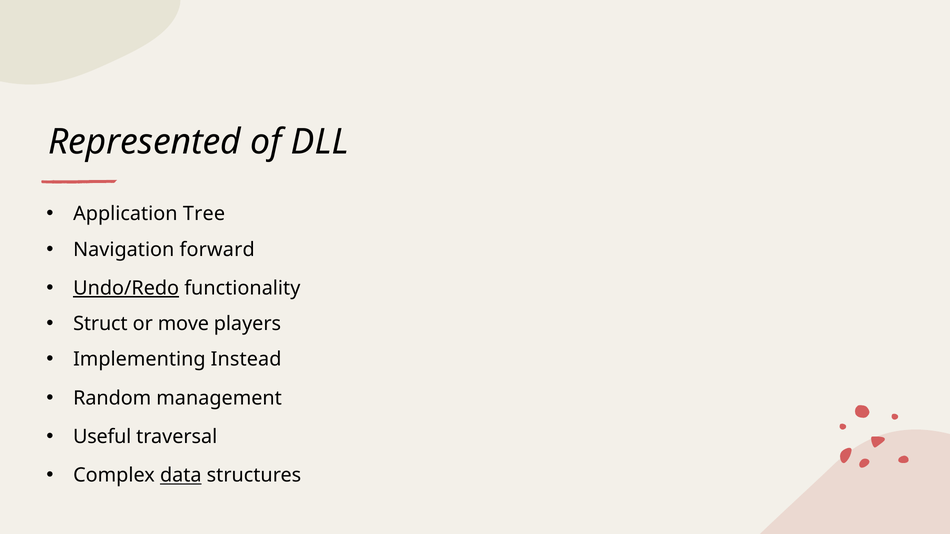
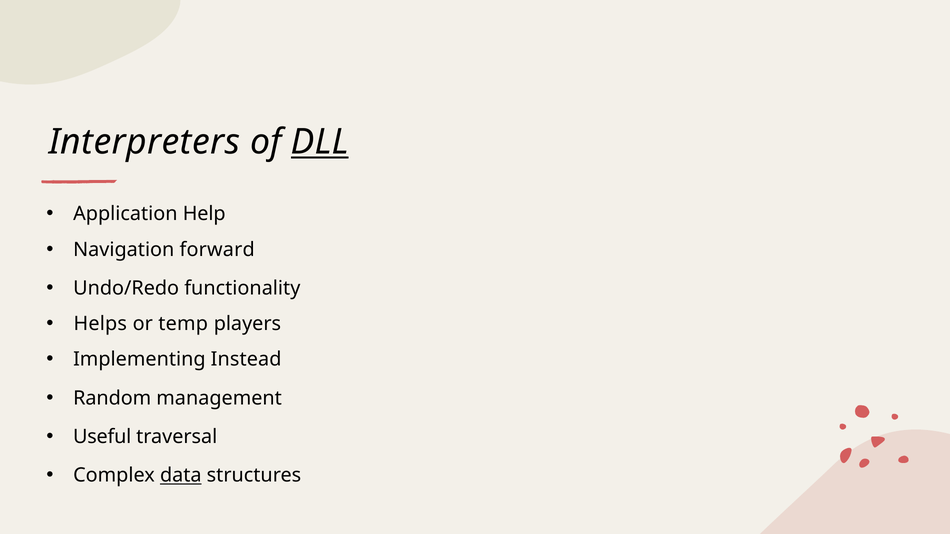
Represented: Represented -> Interpreters (144, 142)
DLL underline: none -> present (320, 142)
Tree: Tree -> Help (204, 214)
Undo/Redo underline: present -> none (126, 288)
Struct: Struct -> Helps (100, 324)
move: move -> temp (183, 324)
